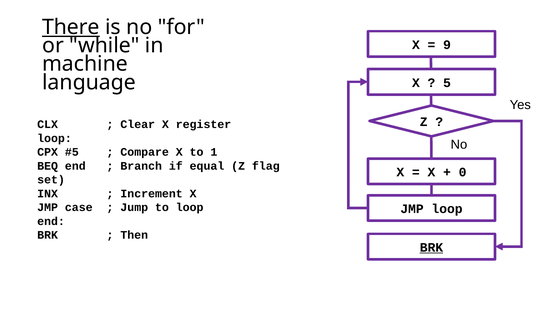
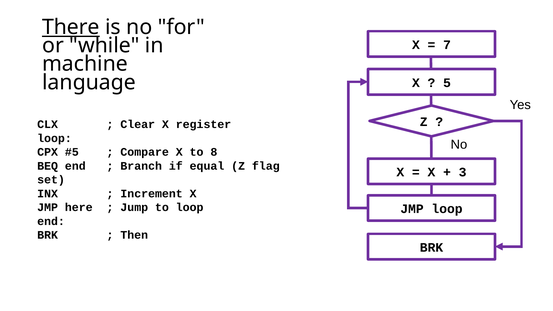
9: 9 -> 7 (447, 45)
1: 1 -> 8 (214, 152)
0: 0 -> 3 (463, 172)
case: case -> here (79, 208)
BRK underline: present -> none (431, 248)
